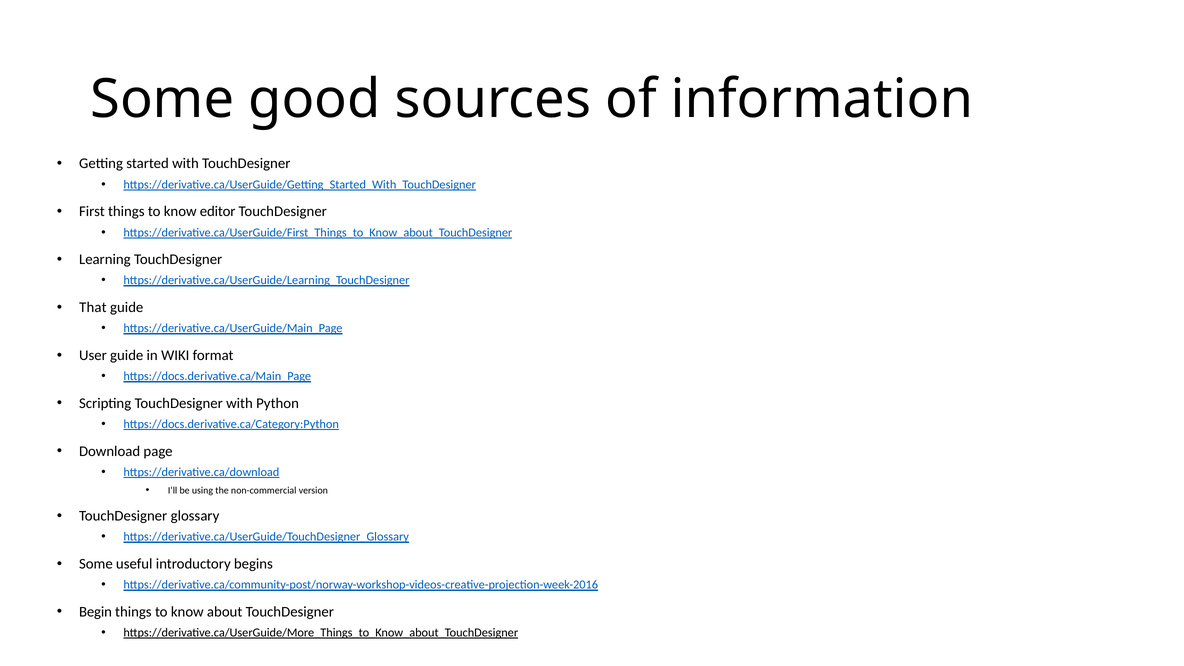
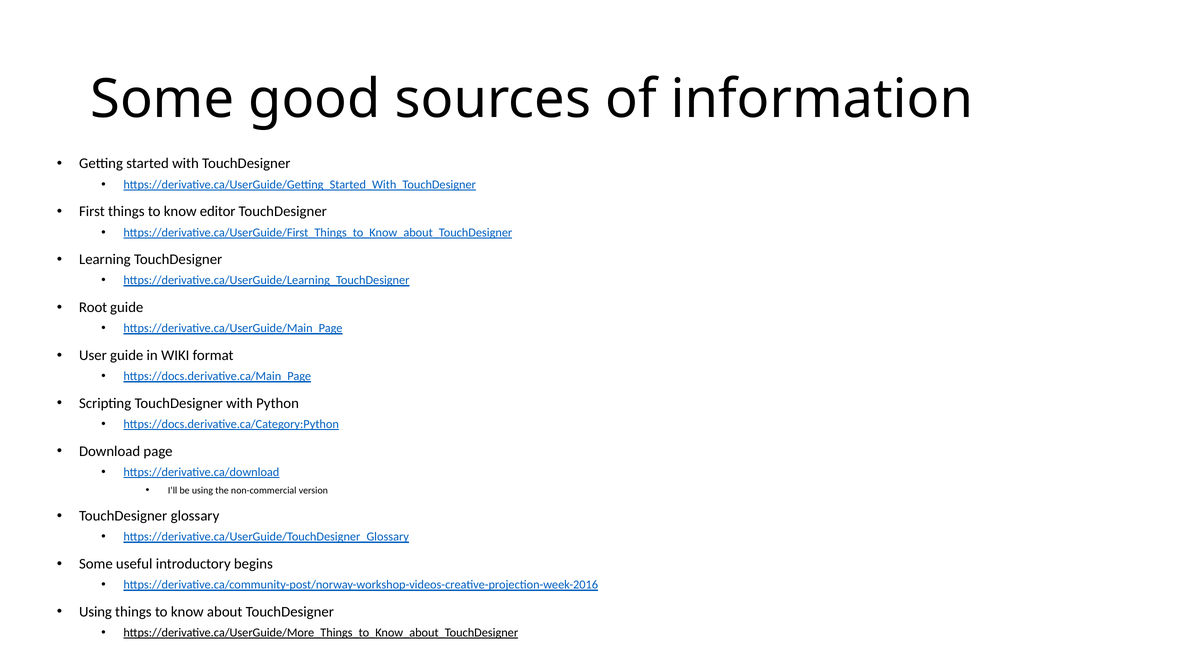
That: That -> Root (93, 307)
Begin: Begin -> Using (95, 612)
